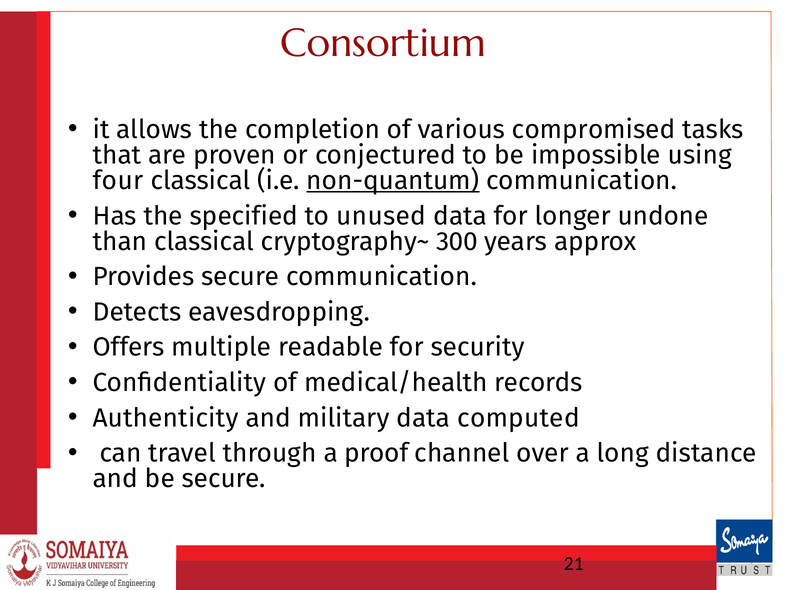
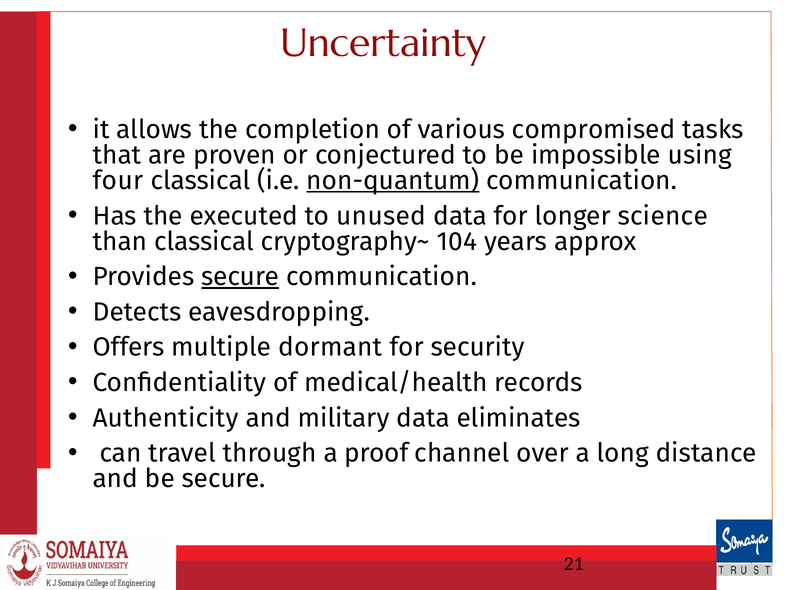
Consortium: Consortium -> Uncertainty (383, 43)
specified: specified -> executed (244, 216)
undone: undone -> science (663, 216)
300: 300 -> 104 (457, 242)
secure underline: none -> present (240, 277)
readable: readable -> dormant (330, 347)
computed: computed -> eliminates (519, 418)
